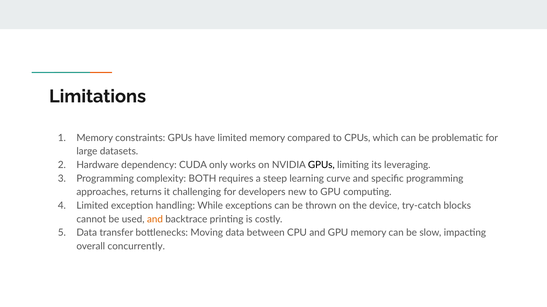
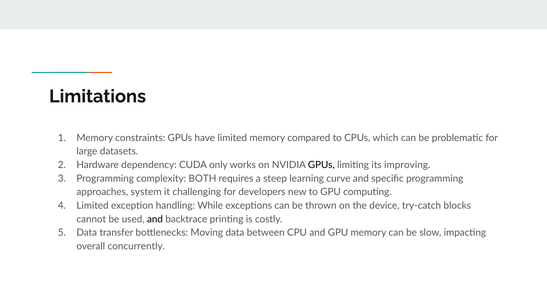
leveraging: leveraging -> improving (407, 165)
returns: returns -> system (146, 192)
and colour: orange -> black (155, 220)
